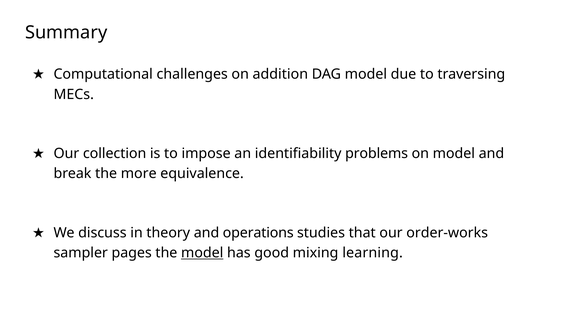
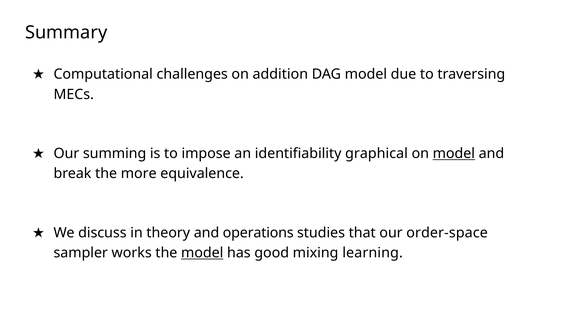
collection: collection -> summing (115, 154)
problems: problems -> graphical (376, 154)
model underline: none -> present (454, 154)
order-works: order-works -> order-space (447, 233)
pages: pages -> works (132, 253)
